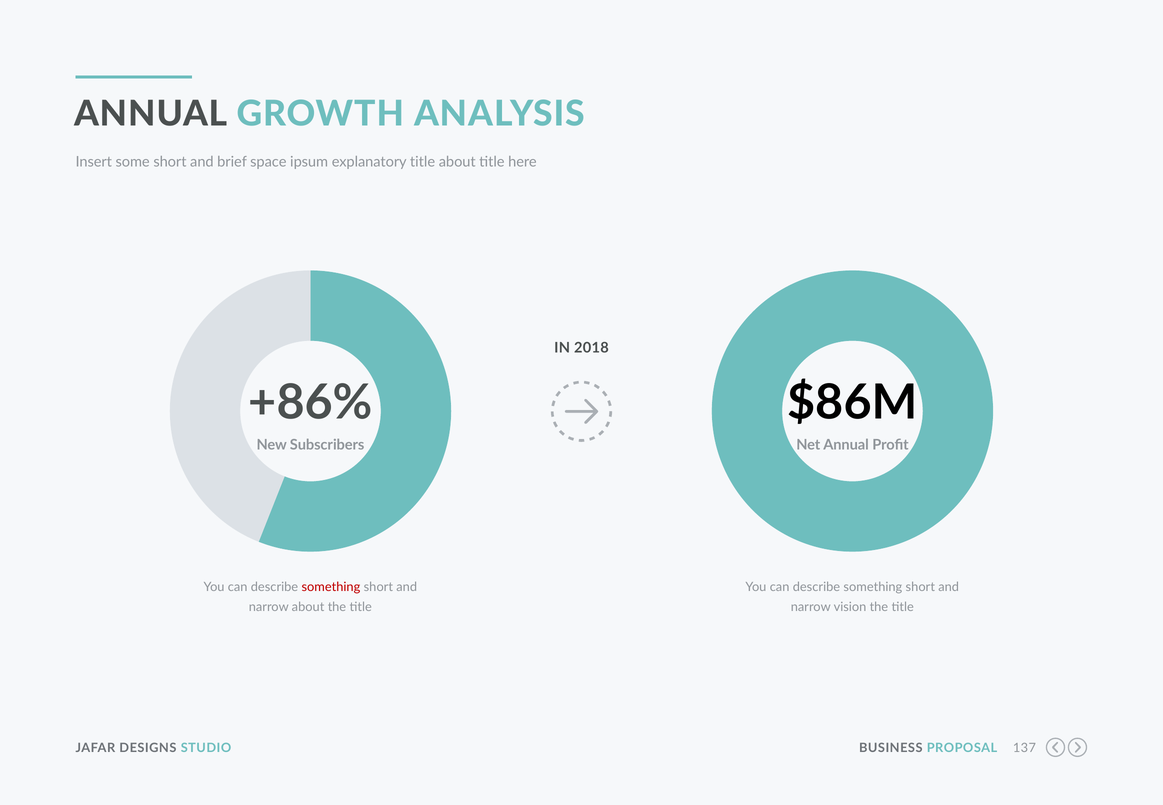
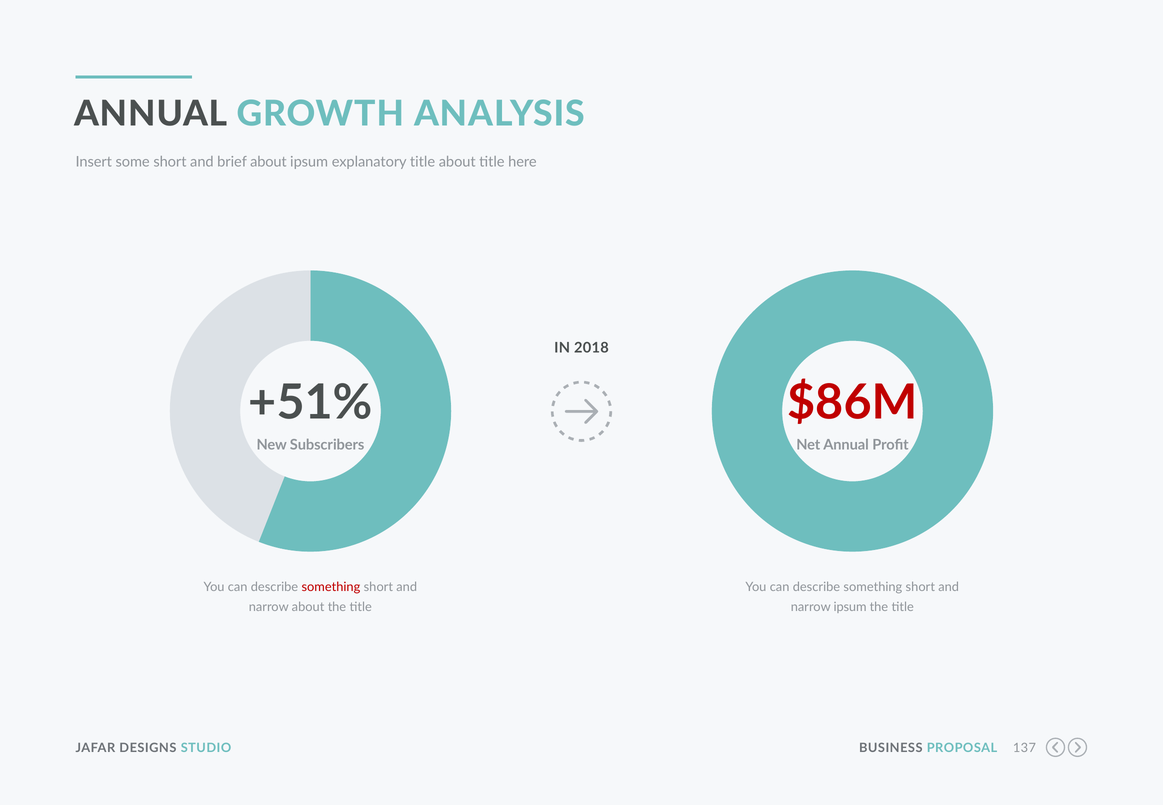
brief space: space -> about (268, 162)
+86%: +86% -> +51% (310, 403)
$86M colour: black -> red (852, 403)
narrow vision: vision -> ipsum (850, 607)
